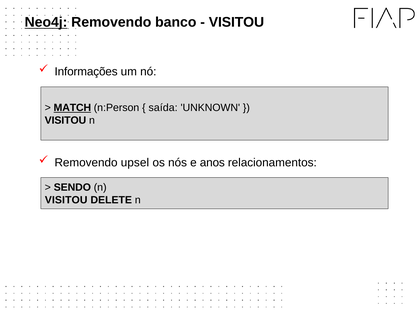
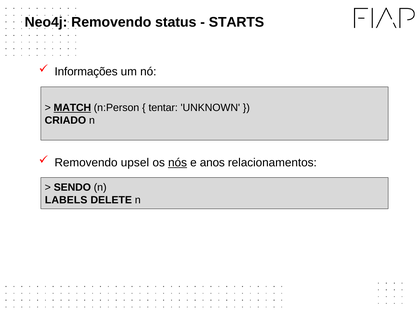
Neo4j underline: present -> none (46, 22)
banco: banco -> status (176, 22)
VISITOU: VISITOU -> STARTS (236, 22)
saída: saída -> tentar (163, 108)
VISITOU: VISITOU -> CRIADO (65, 120)
nós underline: none -> present (178, 163)
VISITOU: VISITOU -> LABELS (66, 200)
